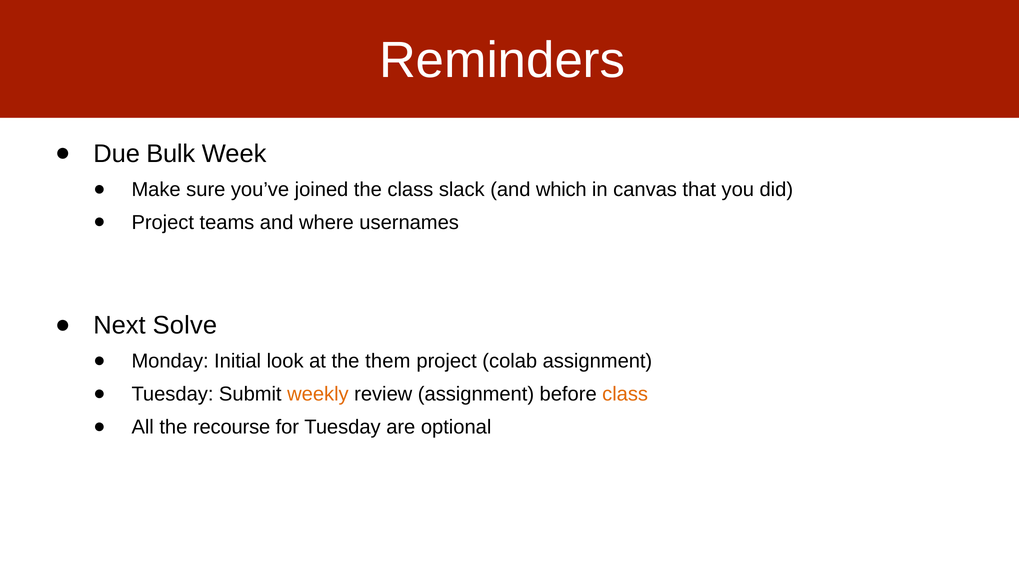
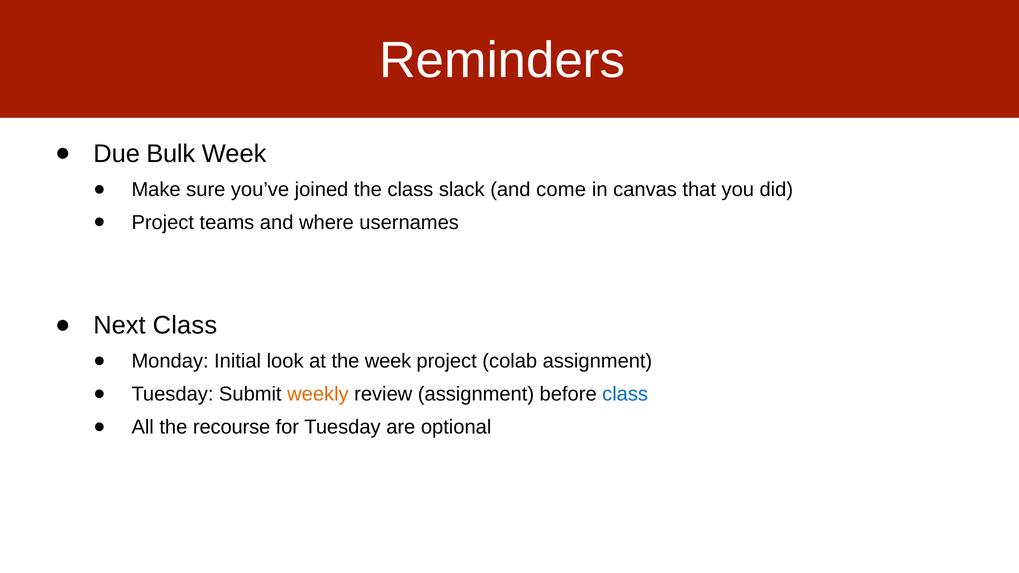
which: which -> come (561, 190)
Next Solve: Solve -> Class (185, 326)
the them: them -> week (388, 361)
class colour: orange -> blue (625, 394)
